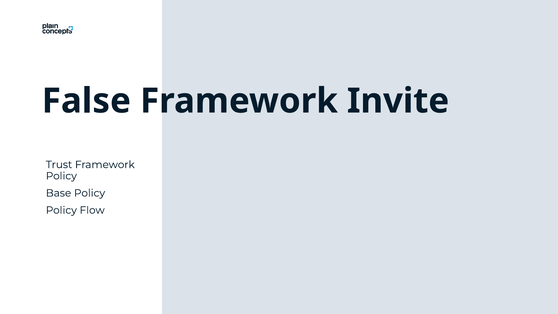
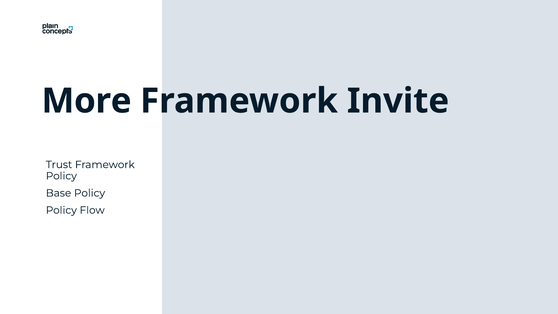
False: False -> More (87, 101)
